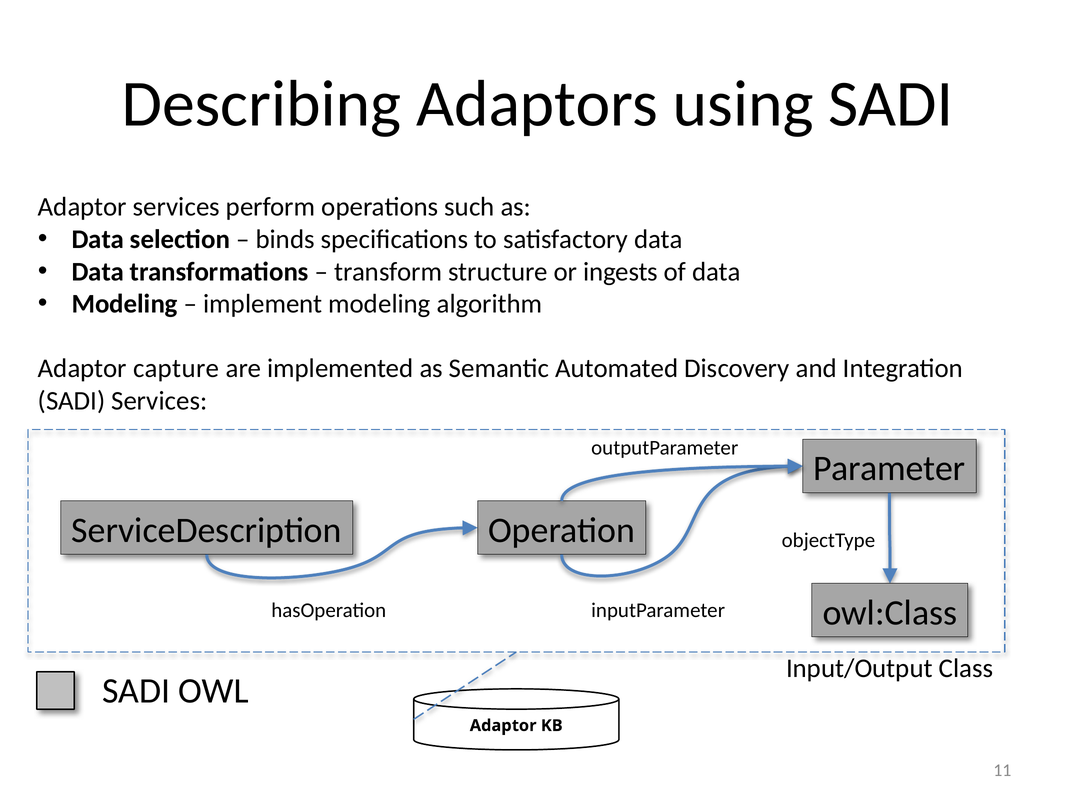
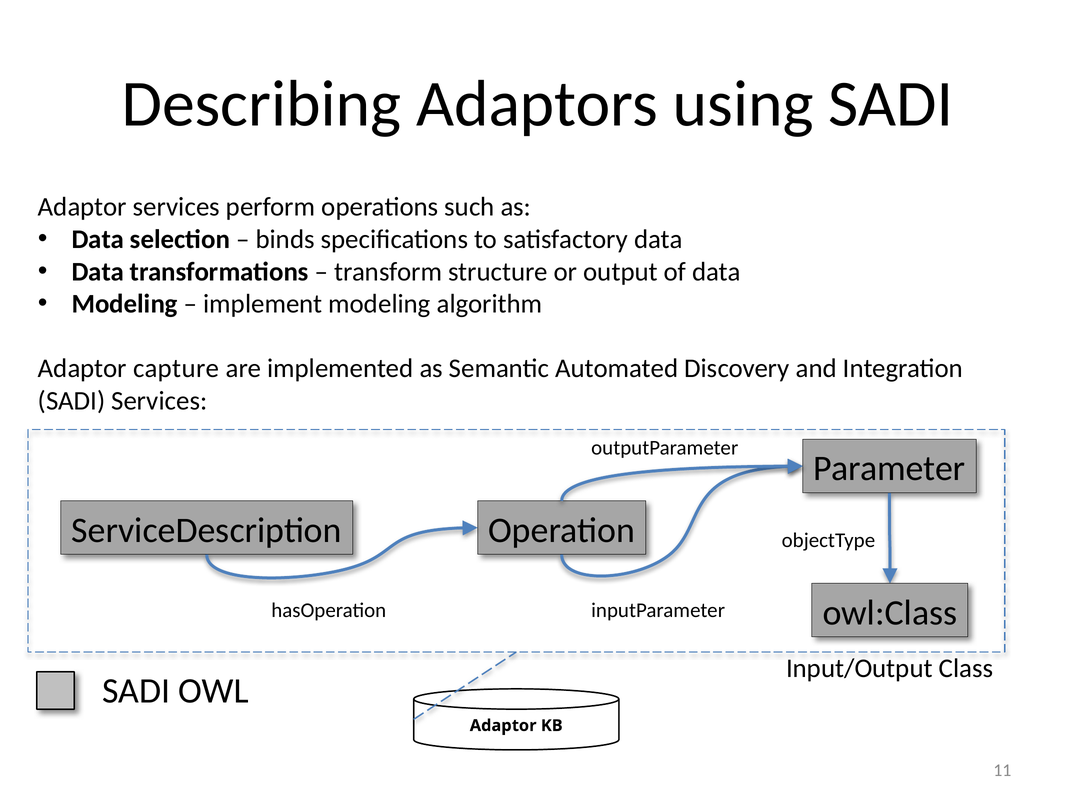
ingests: ingests -> output (621, 272)
